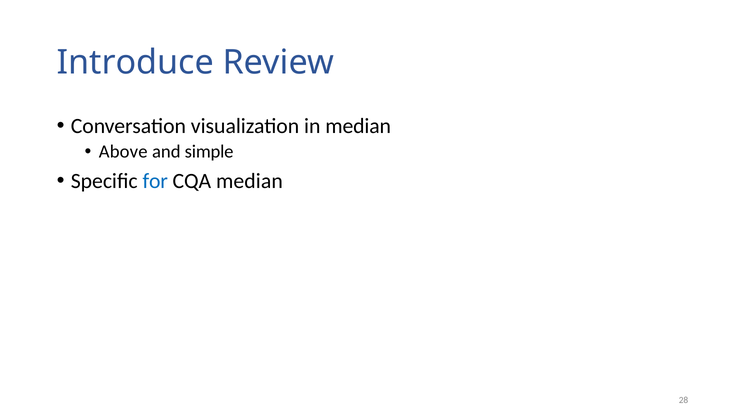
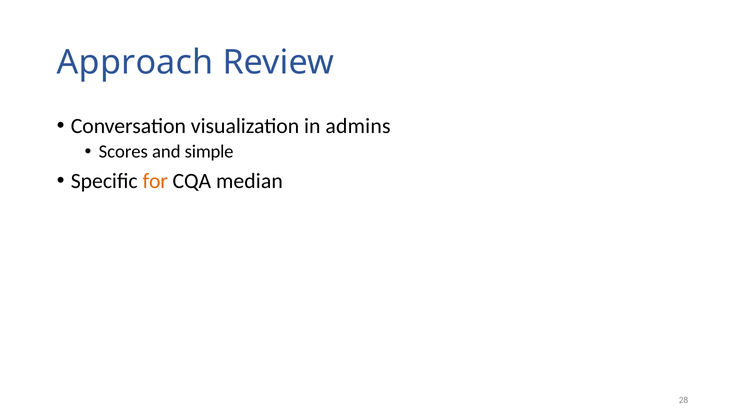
Introduce: Introduce -> Approach (135, 63)
in median: median -> admins (358, 126)
Above: Above -> Scores (123, 152)
for colour: blue -> orange (155, 181)
